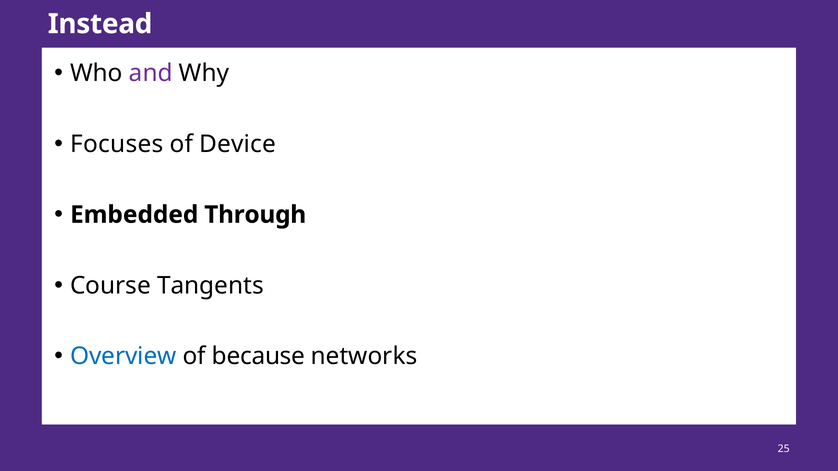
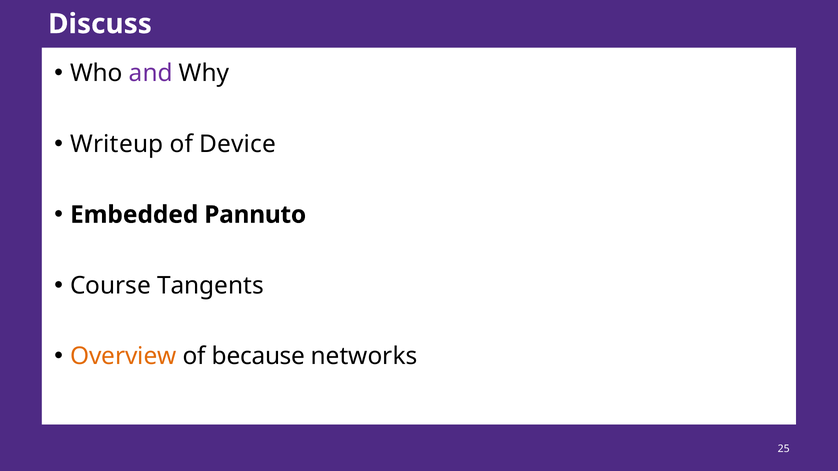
Instead: Instead -> Discuss (100, 24)
Focuses: Focuses -> Writeup (117, 144)
Through: Through -> Pannuto (255, 215)
Overview colour: blue -> orange (123, 356)
